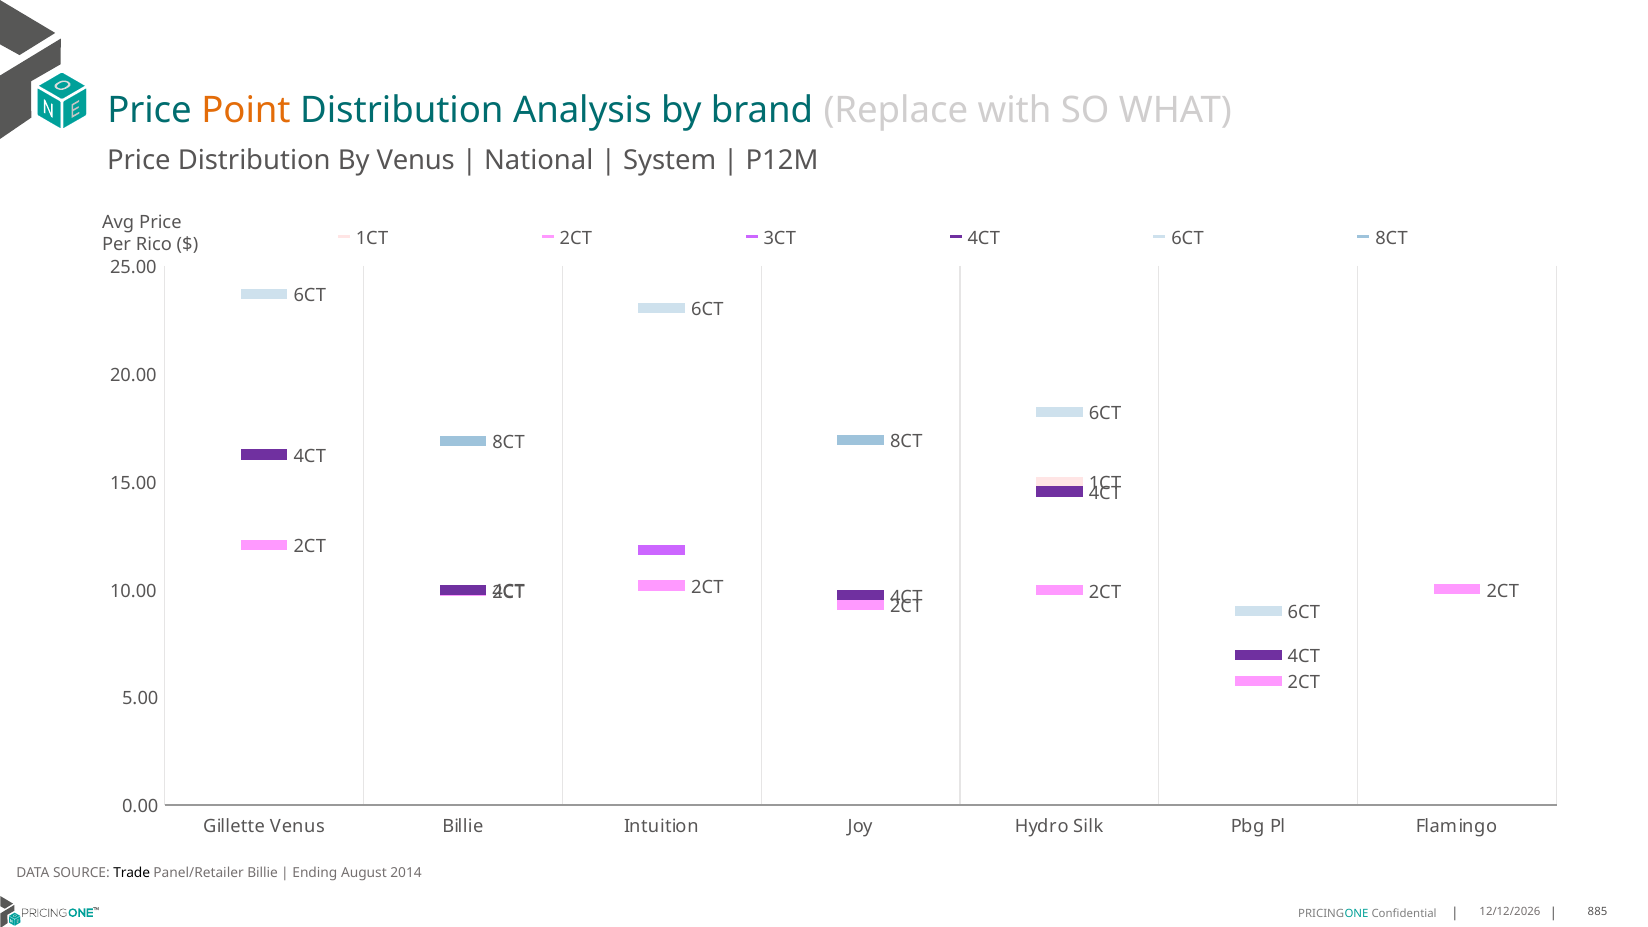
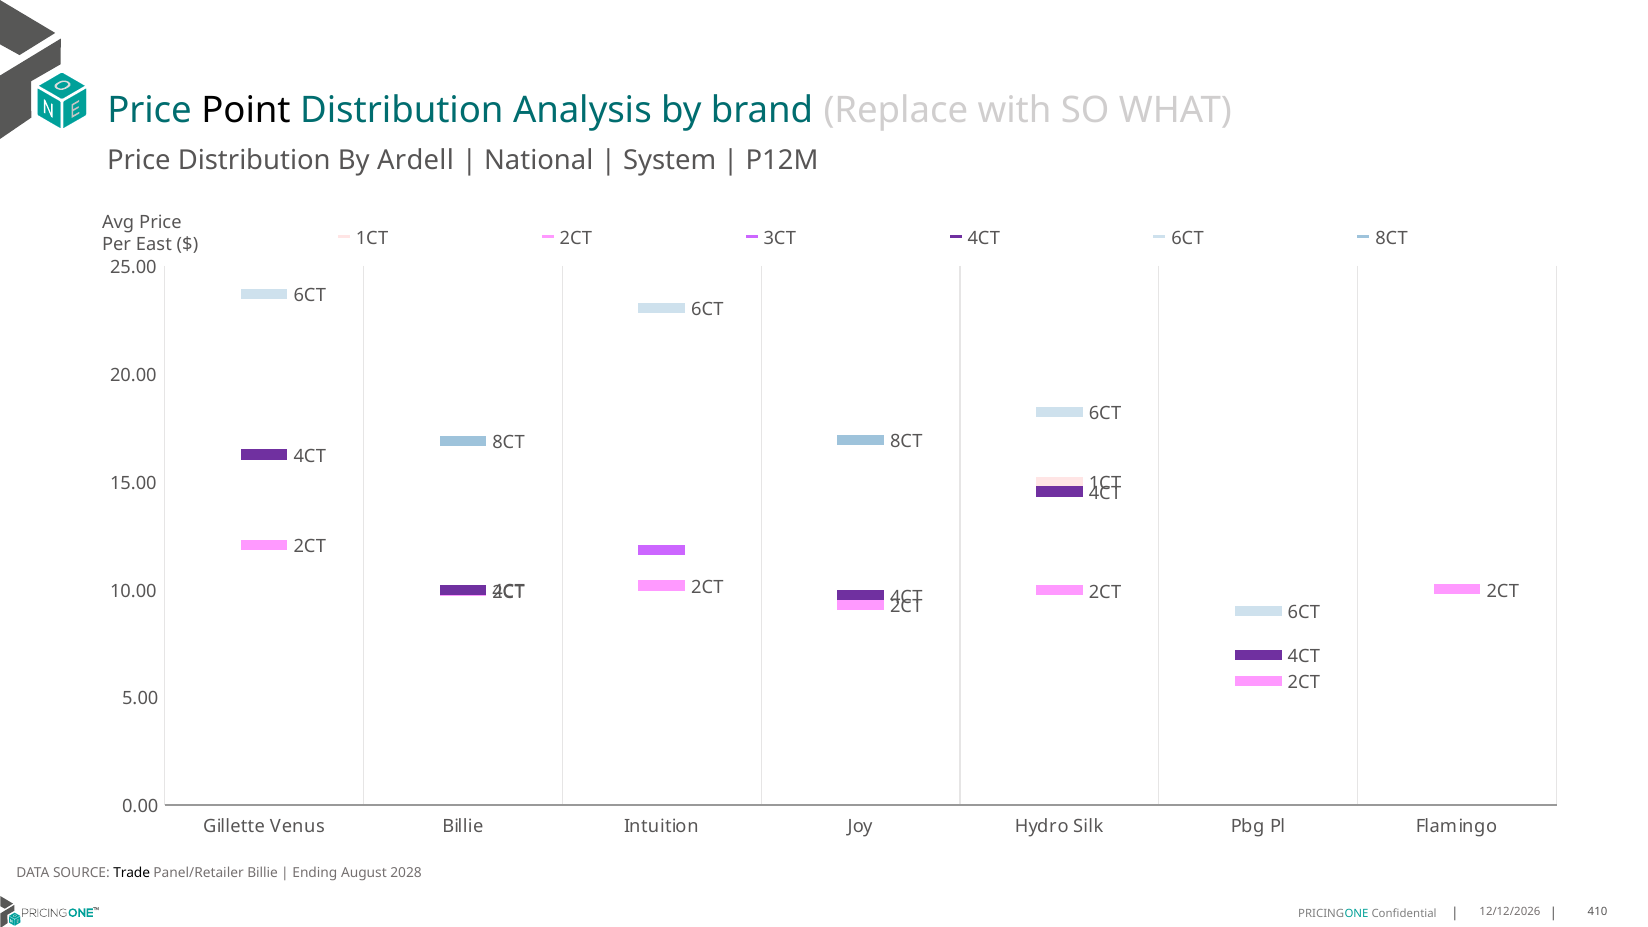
Point colour: orange -> black (246, 111)
By Venus: Venus -> Ardell (415, 161)
Rico: Rico -> East (154, 245)
2014: 2014 -> 2028 (406, 873)
885: 885 -> 410 (1598, 911)
